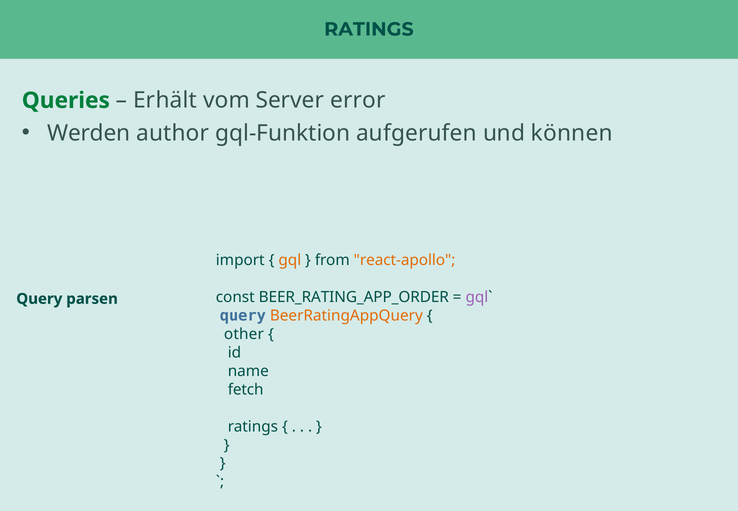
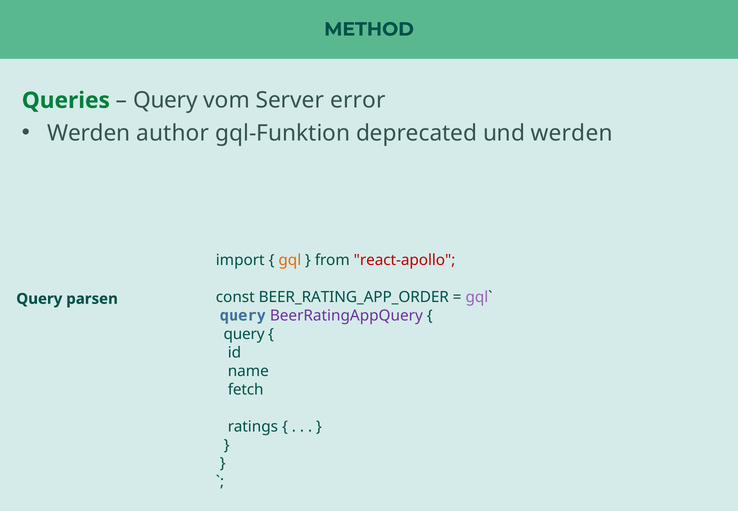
RATINGS: RATINGS -> METHOD (369, 29)
Erhält: Erhält -> Query (165, 100)
aufgerufen: aufgerufen -> deprecated (417, 133)
und können: können -> werden (572, 133)
react-apollo colour: orange -> red (405, 260)
BeerRatingAppQuery colour: orange -> purple (346, 316)
other: other -> query (244, 334)
